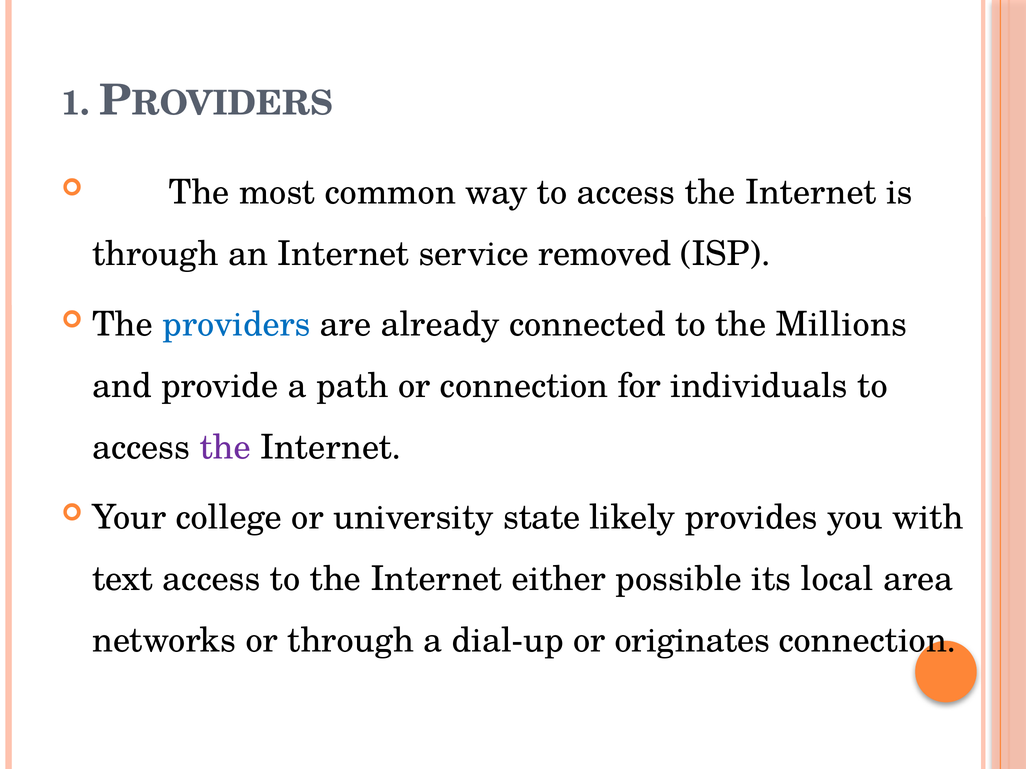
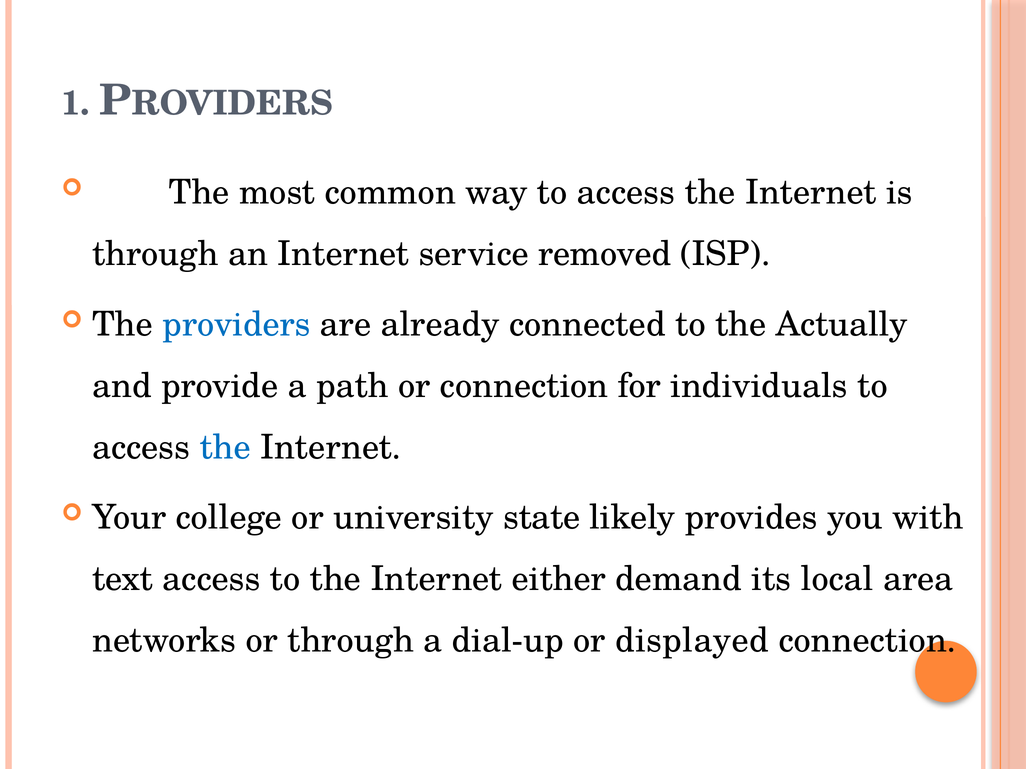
Millions: Millions -> Actually (842, 324)
the colour: purple -> blue (225, 448)
possible: possible -> demand (679, 579)
originates: originates -> displayed (692, 641)
